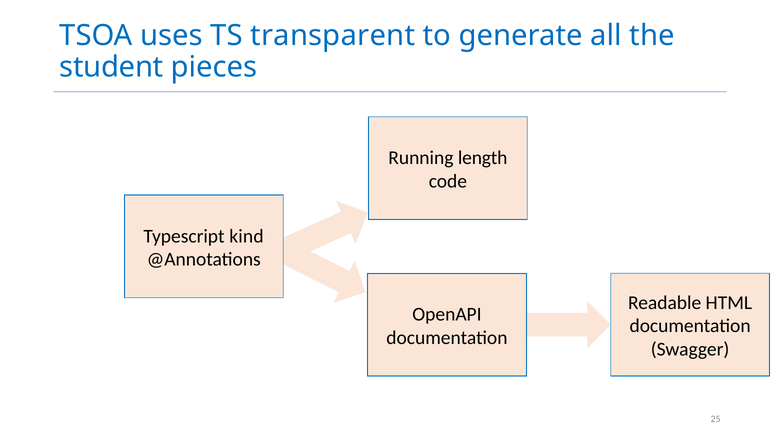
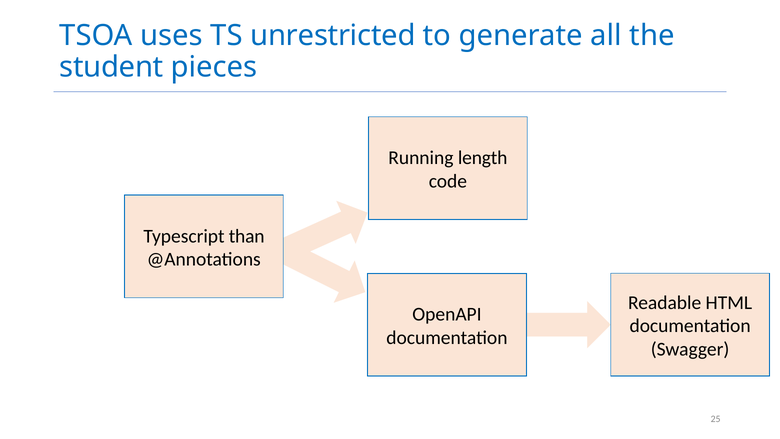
transparent: transparent -> unrestricted (333, 35)
kind: kind -> than (247, 236)
